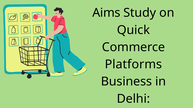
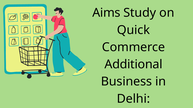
Platforms: Platforms -> Additional (134, 65)
